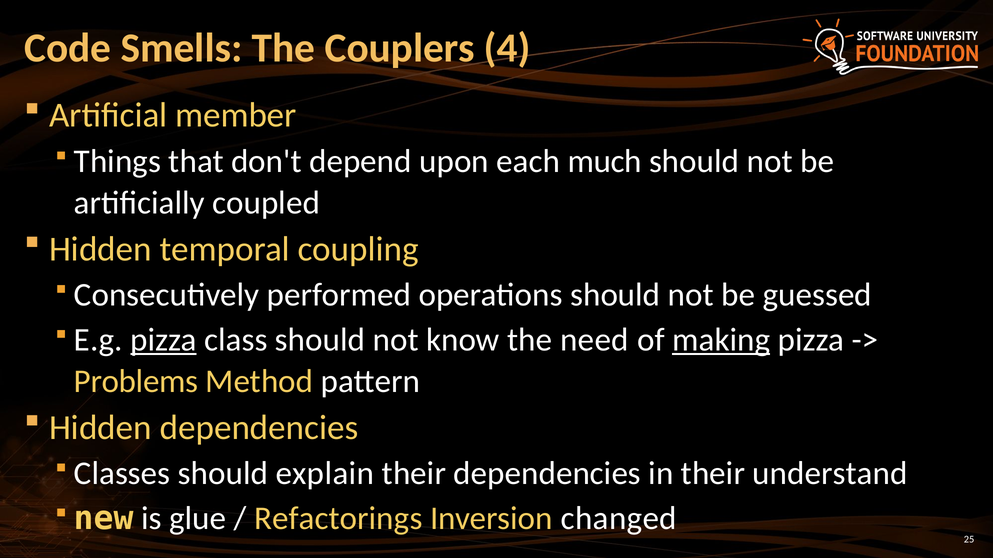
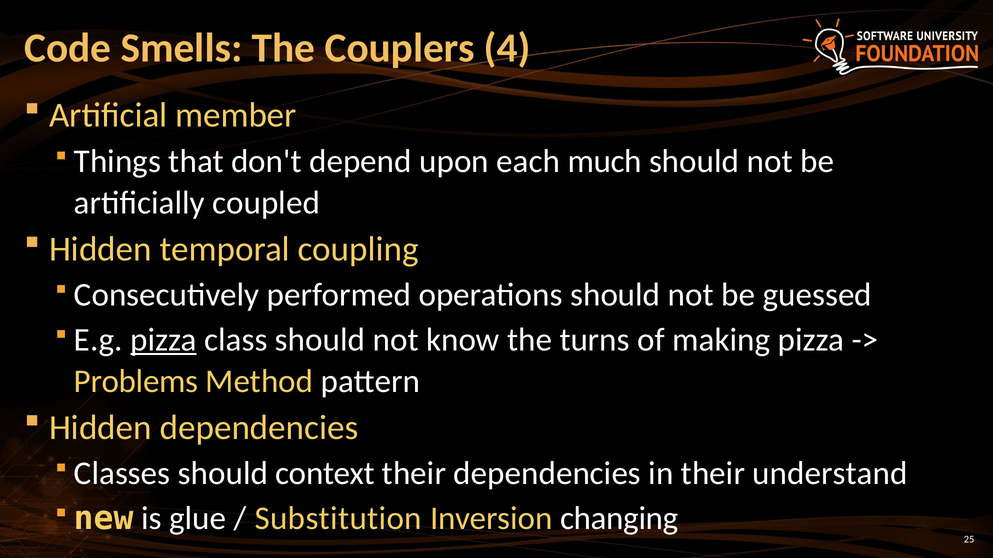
need: need -> turns (595, 340)
making underline: present -> none (721, 340)
explain: explain -> context (325, 474)
Refactorings: Refactorings -> Substitution (338, 519)
changed: changed -> changing (619, 519)
